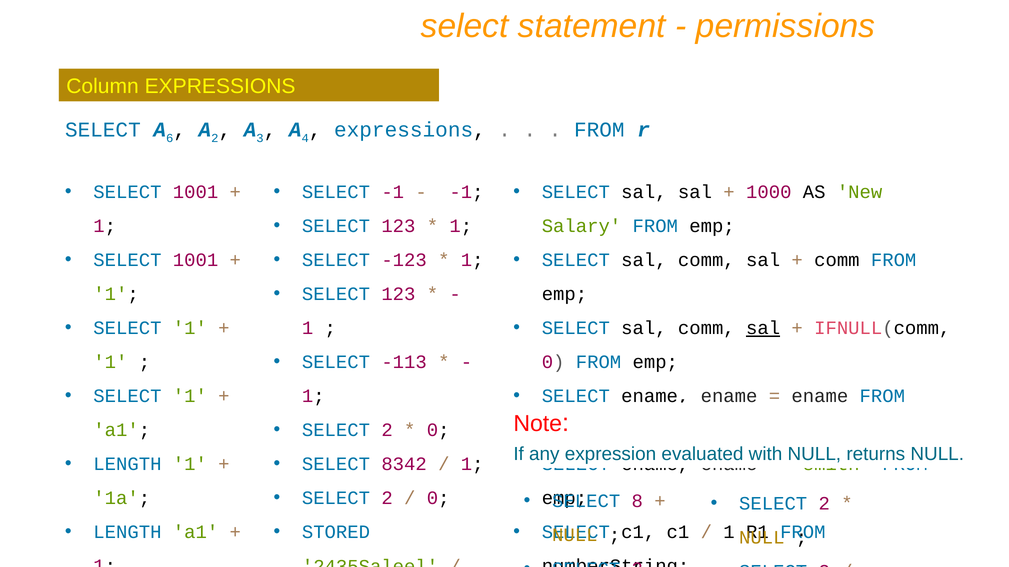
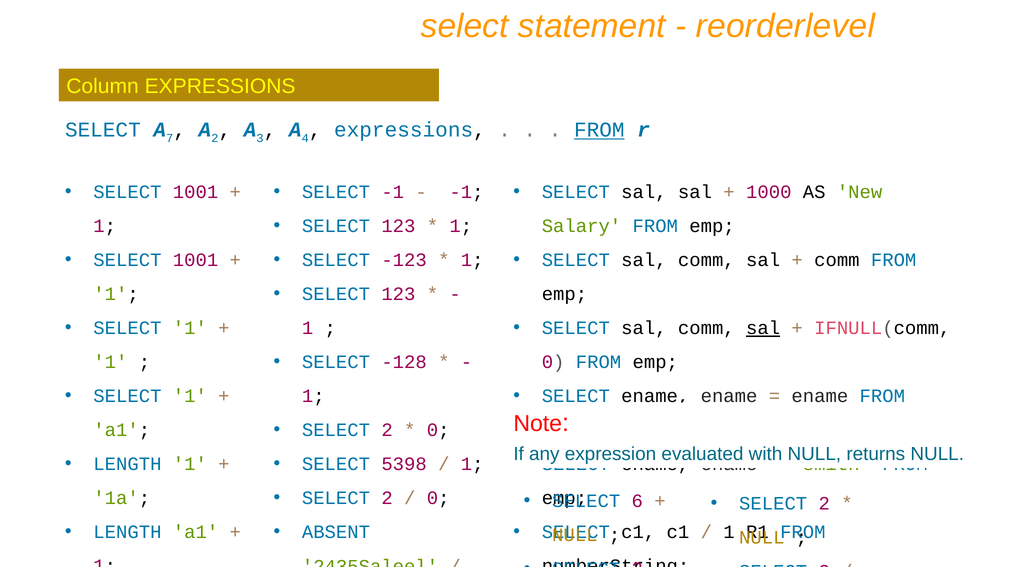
permissions: permissions -> reorderlevel (785, 26)
6: 6 -> 7 (170, 138)
FROM underline: none -> present (599, 130)
-113: -113 -> -128 (404, 363)
8342: 8342 -> 5398 (404, 465)
8: 8 -> 6 (637, 501)
STORED: STORED -> ABSENT (336, 533)
